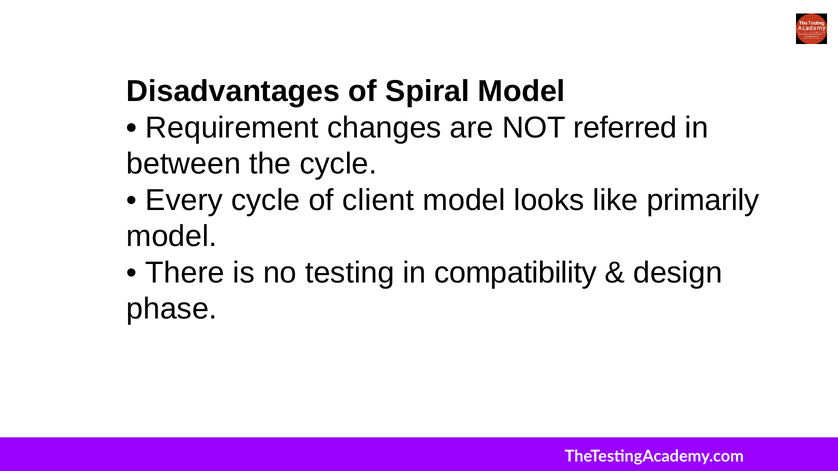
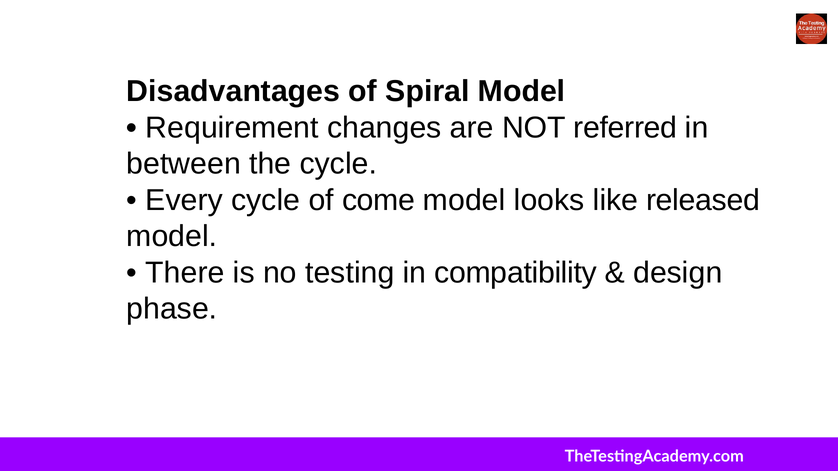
client: client -> come (379, 200)
primarily: primarily -> released (703, 200)
